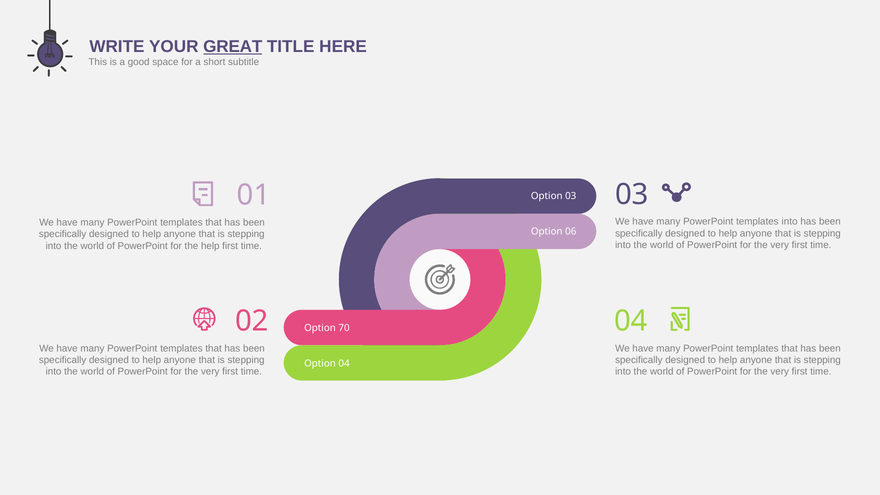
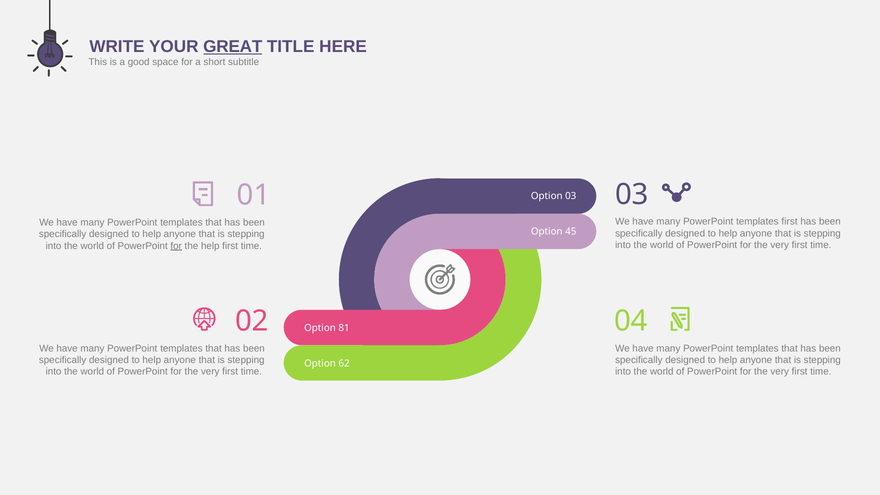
templates into: into -> first (790, 222)
06: 06 -> 45 (571, 231)
for underline: none -> present (176, 246)
70: 70 -> 81 (344, 328)
Option 04: 04 -> 62 (344, 363)
